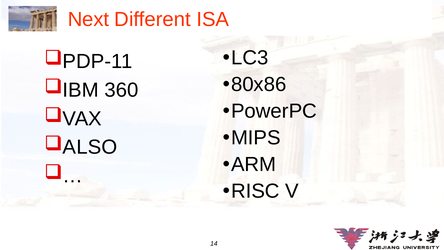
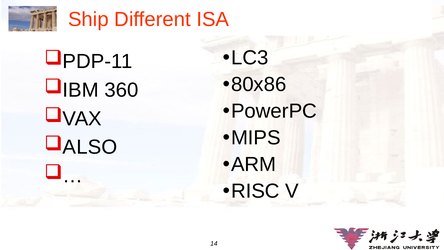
Next: Next -> Ship (88, 19)
